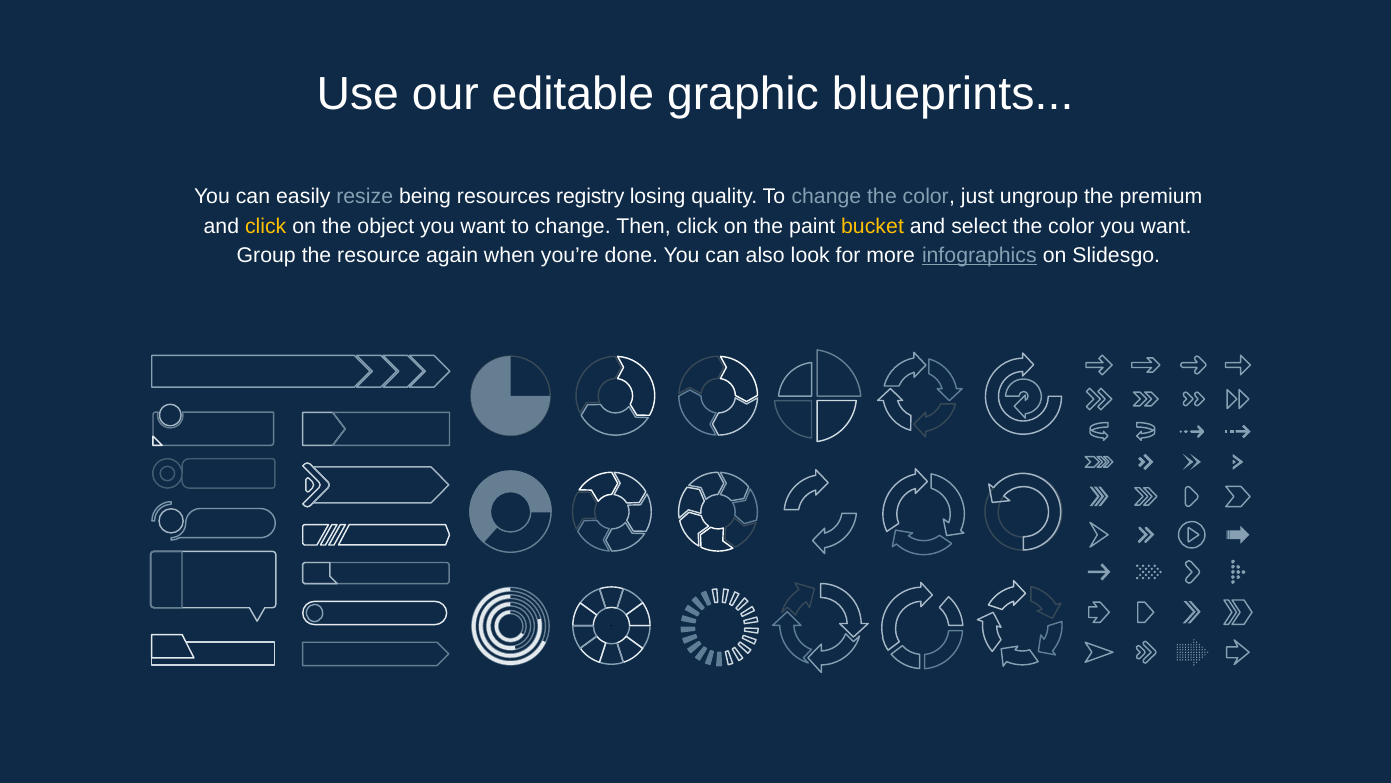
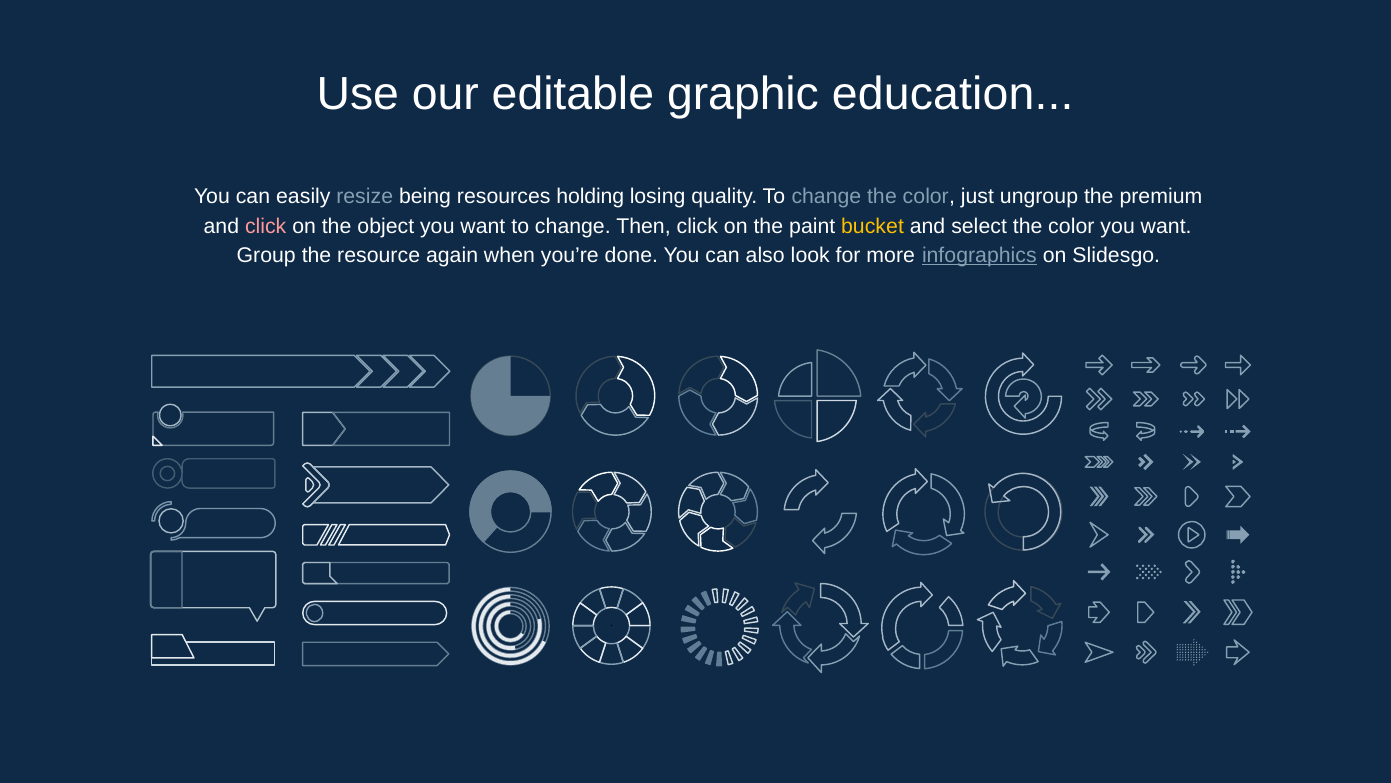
blueprints: blueprints -> education (953, 94)
registry: registry -> holding (590, 197)
click colour: yellow -> pink (266, 226)
